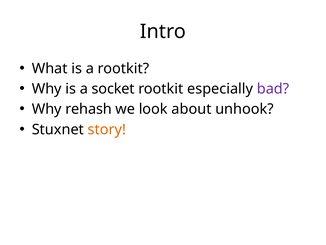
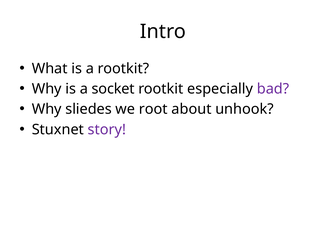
rehash: rehash -> sliedes (89, 109)
look: look -> root (153, 109)
story colour: orange -> purple (107, 129)
